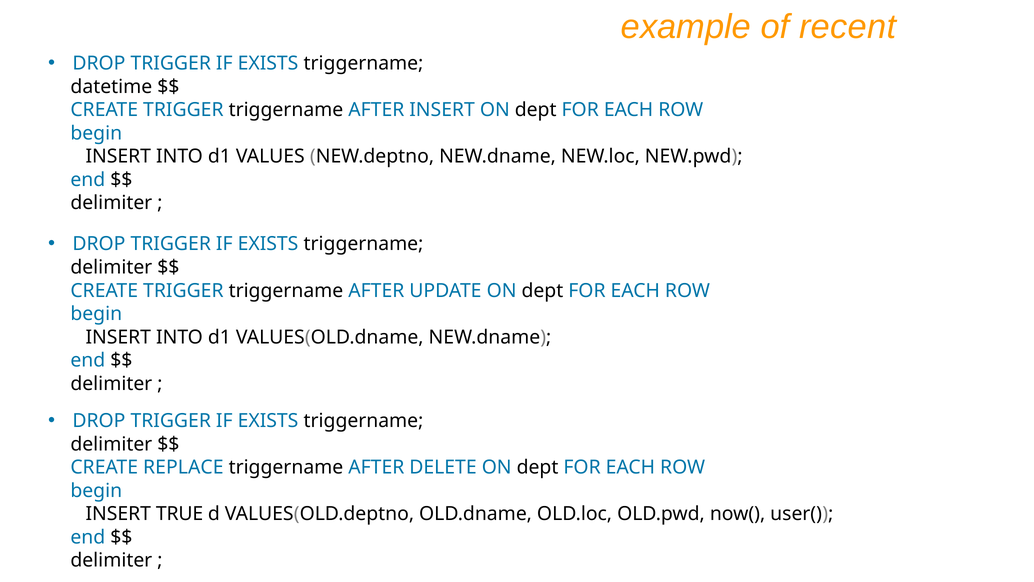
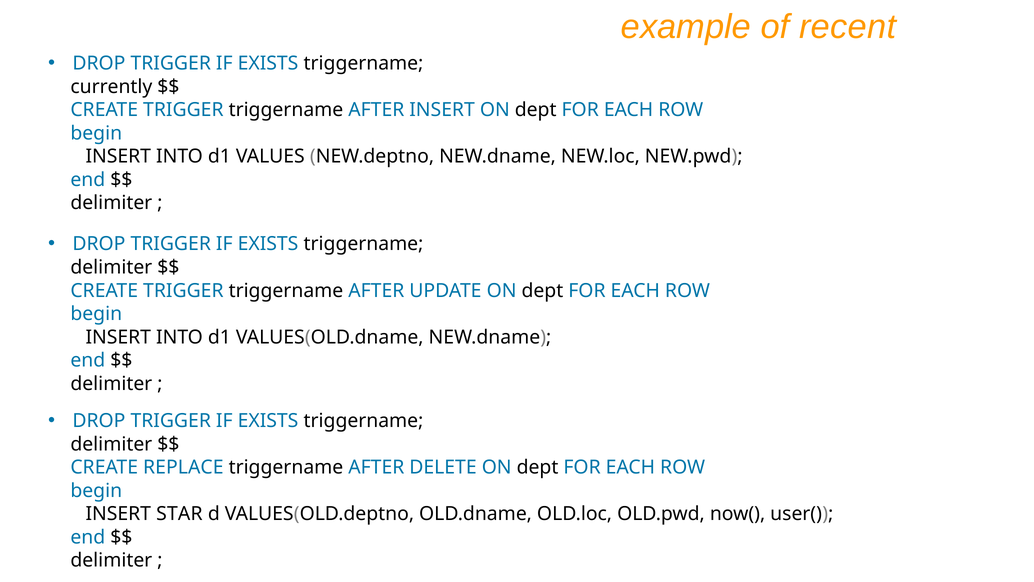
datetime: datetime -> currently (111, 87)
TRUE: TRUE -> STAR (179, 514)
